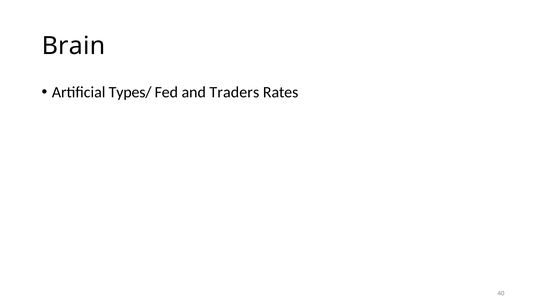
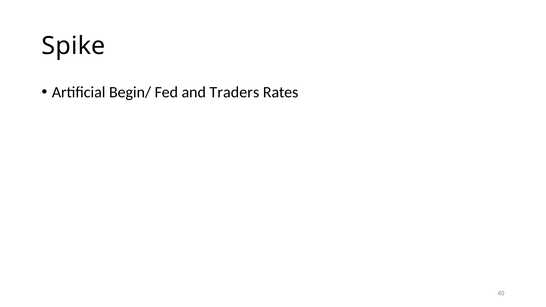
Brain: Brain -> Spike (74, 46)
Types/: Types/ -> Begin/ (130, 92)
